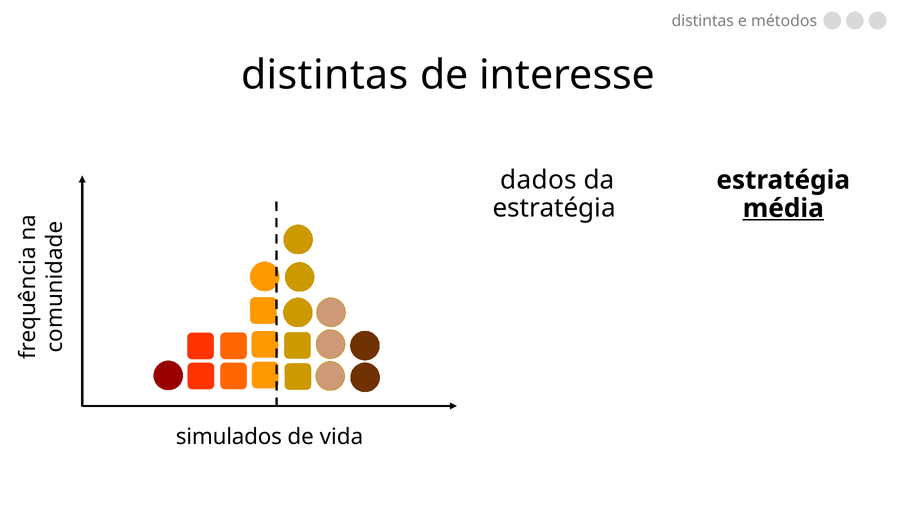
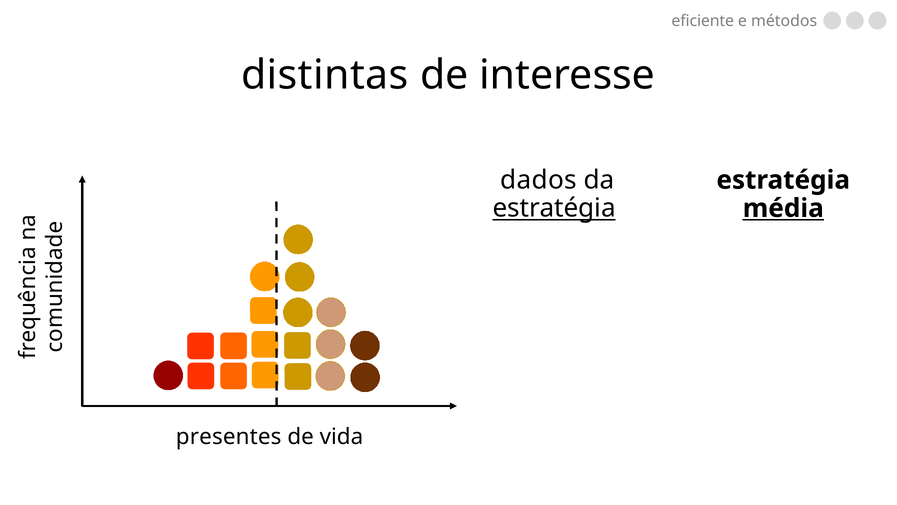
distintas: distintas -> eficiente (703, 21)
estratégia underline: none -> present (554, 208)
simulados: simulados -> presentes (229, 436)
